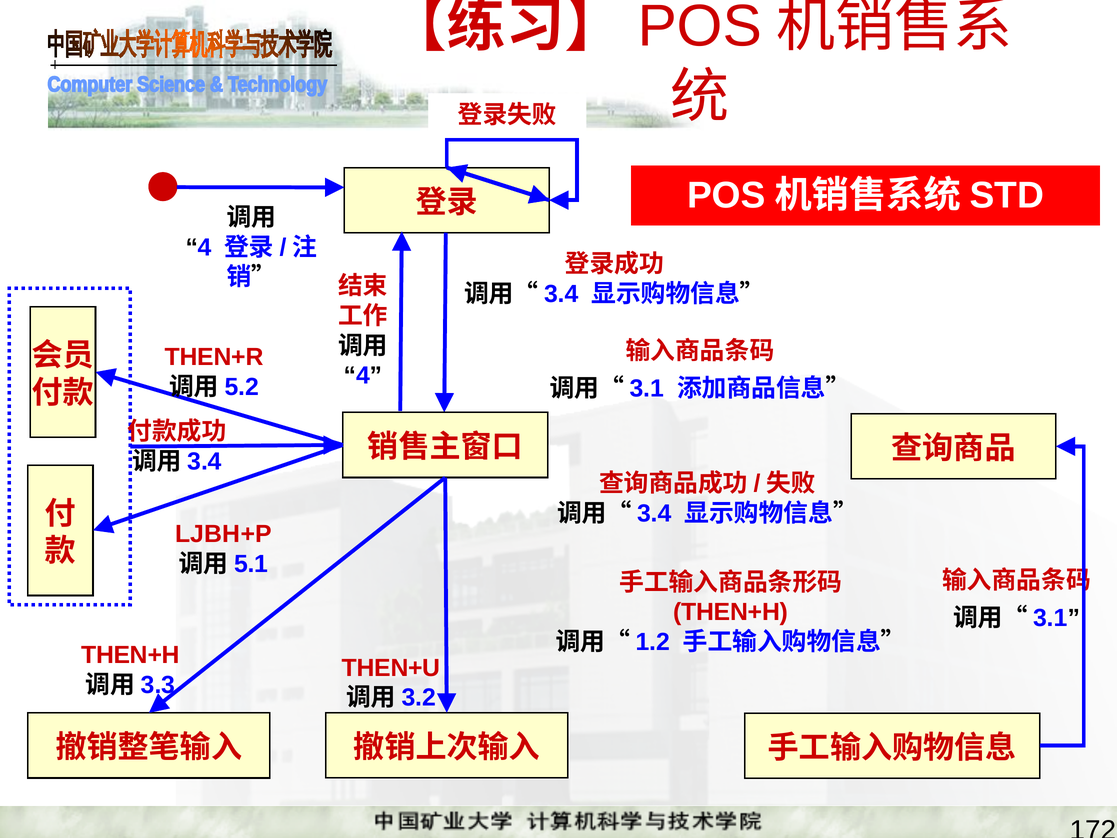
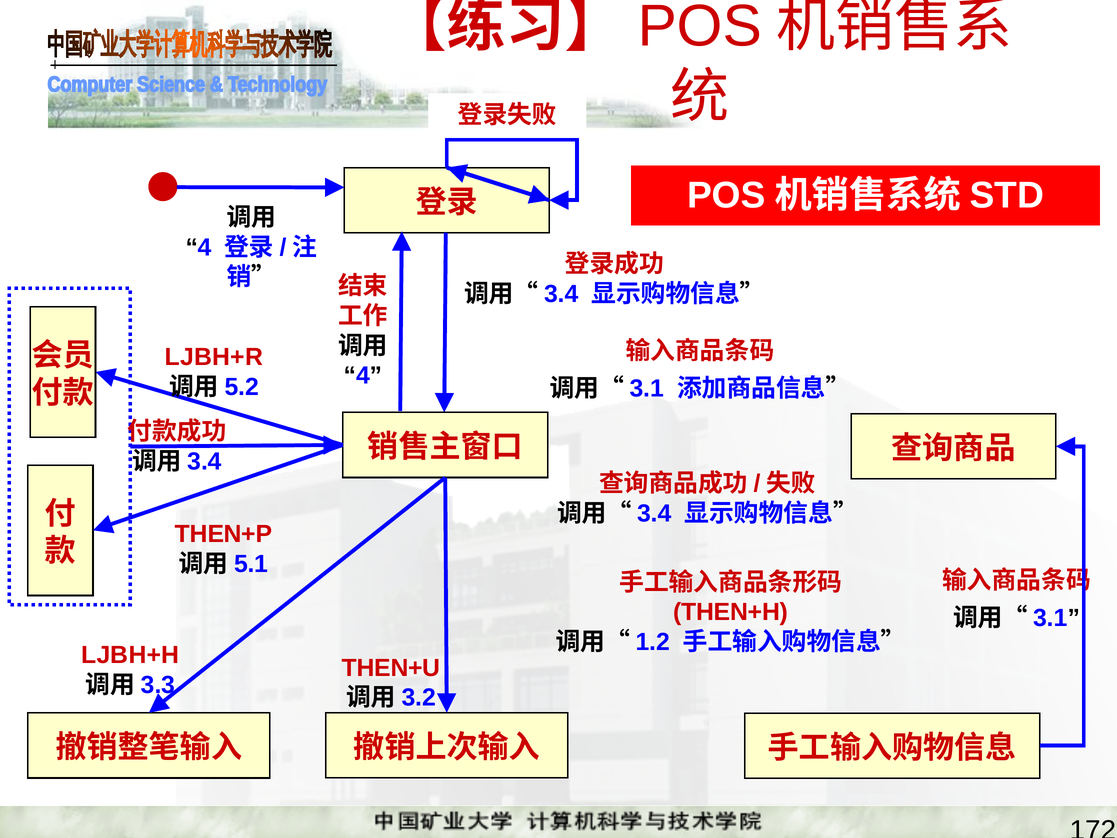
THEN+R: THEN+R -> LJBH+R (214, 357)
LJBH+P: LJBH+P -> THEN+P (224, 534)
THEN+H: THEN+H -> LJBH+H (130, 655)
